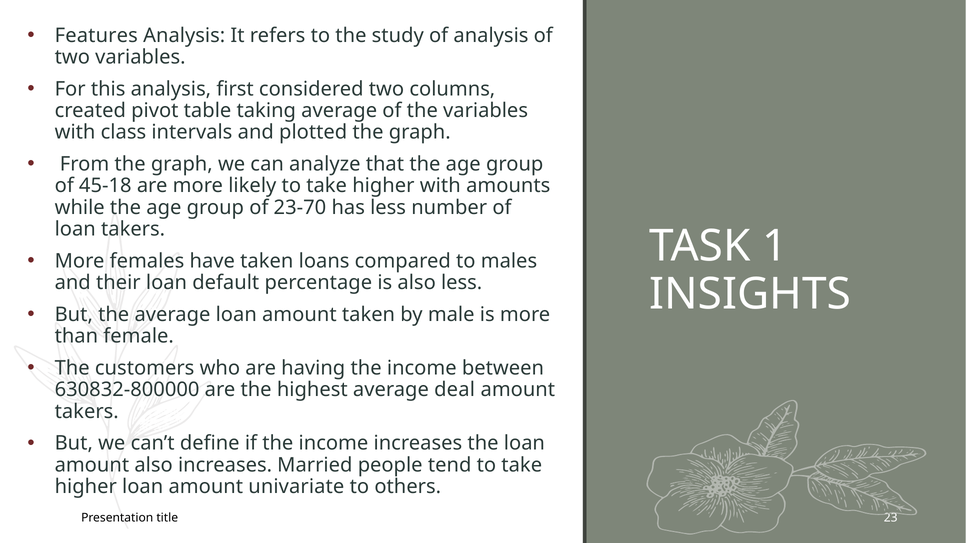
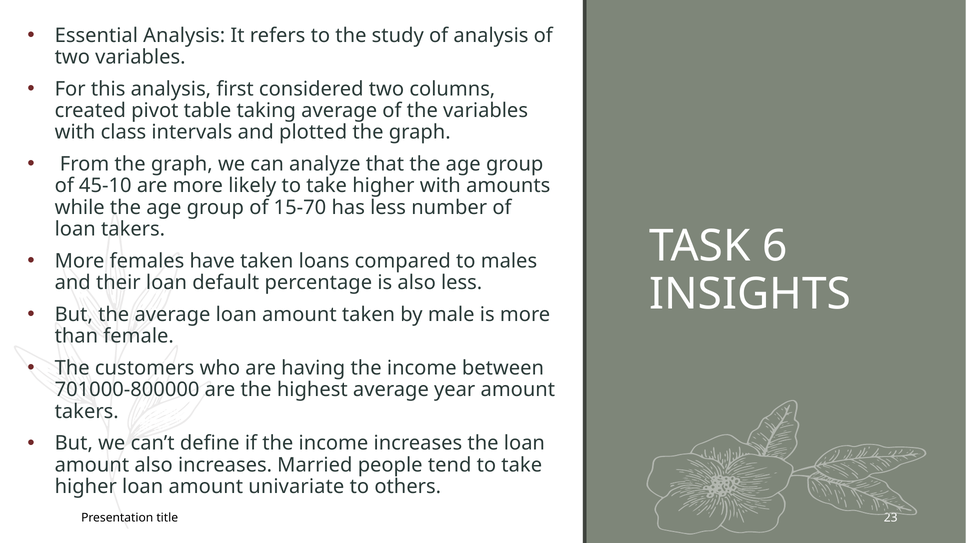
Features: Features -> Essential (96, 35)
45-18: 45-18 -> 45-10 (105, 186)
23-70: 23-70 -> 15-70 (300, 208)
1: 1 -> 6 (775, 246)
630832-800000: 630832-800000 -> 701000-800000 (127, 390)
deal: deal -> year (455, 390)
